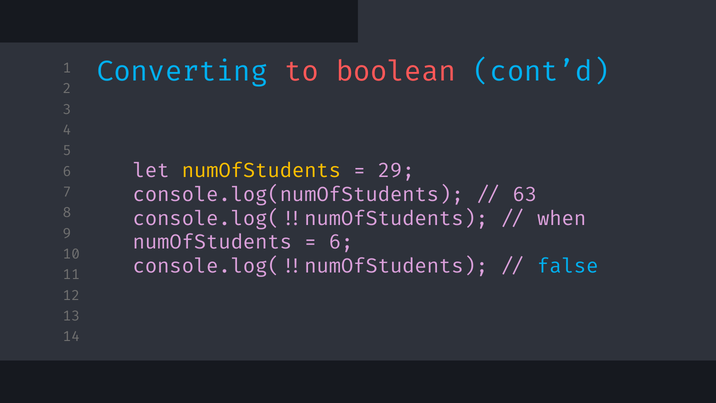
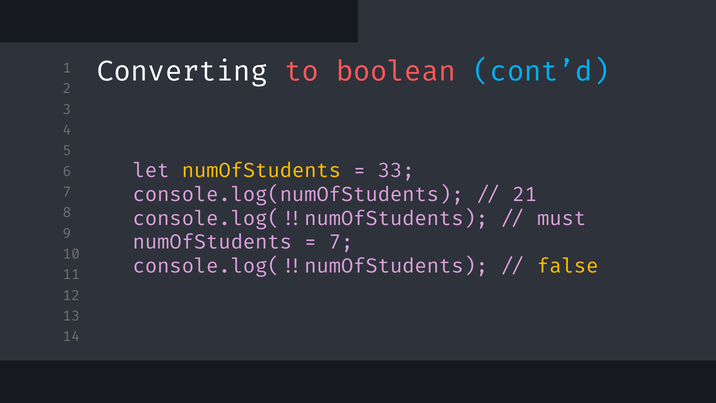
Converting colour: light blue -> white (182, 71)
29: 29 -> 33 (396, 171)
63: 63 -> 21 (525, 195)
when: when -> must (562, 218)
6: 6 -> 7 (341, 242)
false colour: light blue -> yellow (568, 266)
